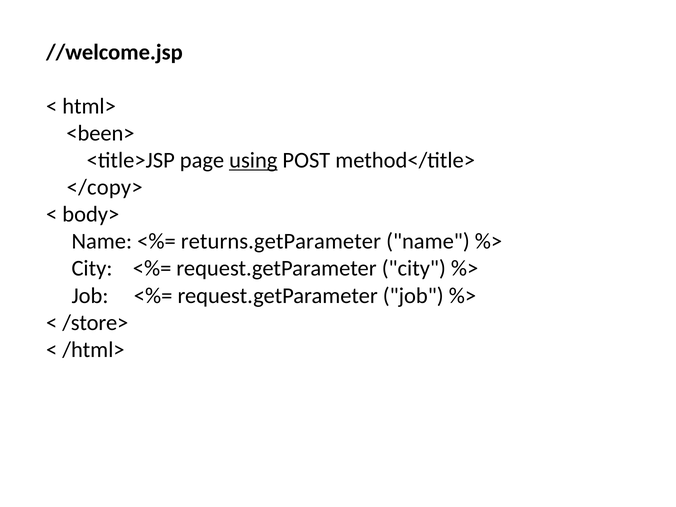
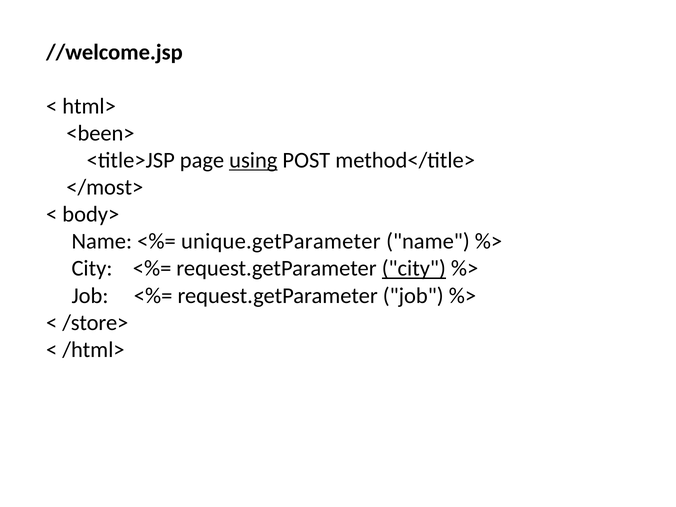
</copy>: </copy> -> </most> (105, 187)
returns.getParameter: returns.getParameter -> unique.getParameter (281, 241)
city underline: none -> present (414, 269)
